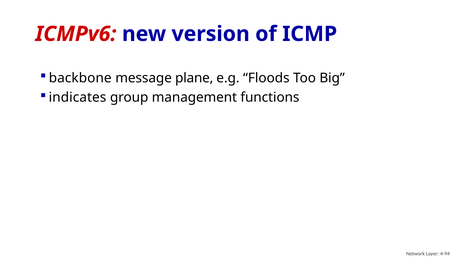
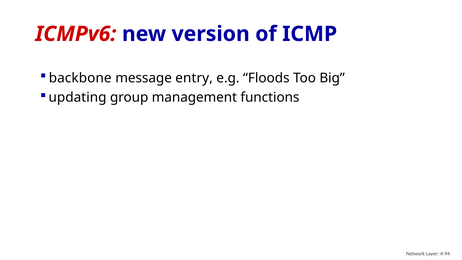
plane: plane -> entry (194, 78)
indicates: indicates -> updating (78, 97)
